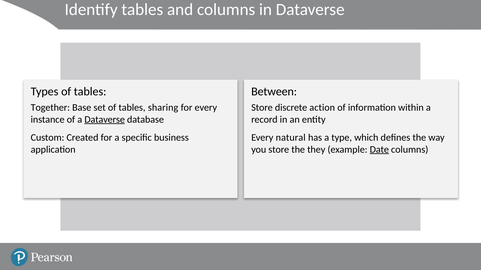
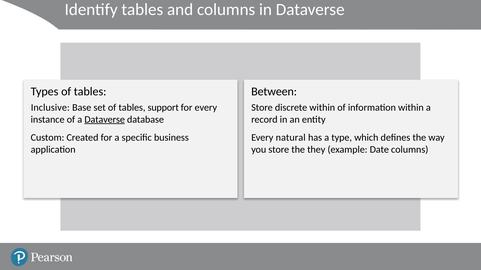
Together: Together -> Inclusive (50, 108)
sharing: sharing -> support (163, 108)
discrete action: action -> within (322, 108)
Date underline: present -> none (379, 150)
